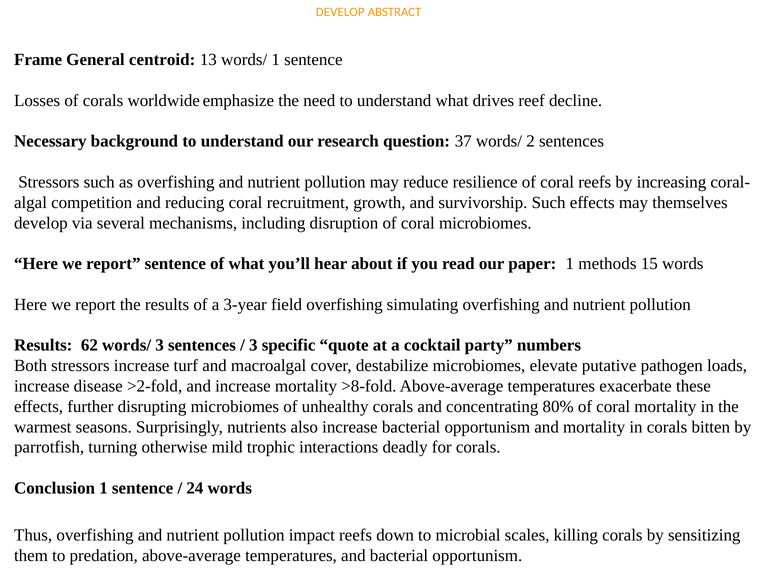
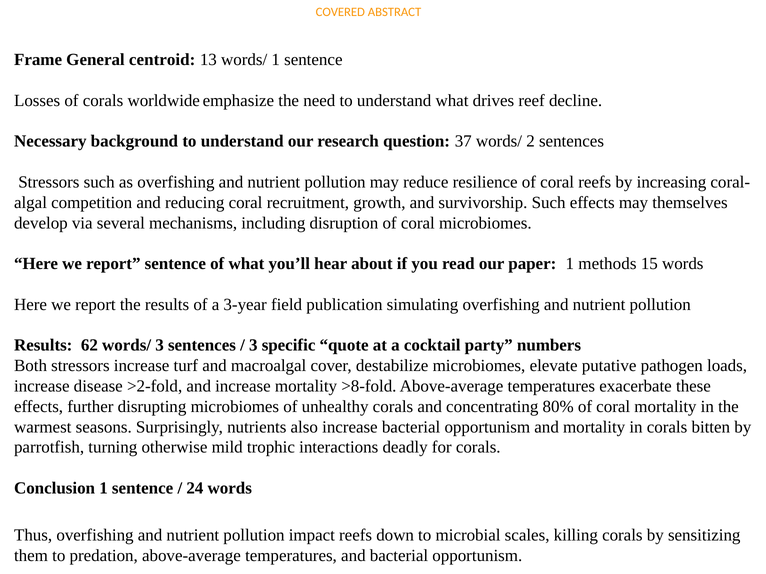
DEVELOP: DEVELOP -> COVERED (340, 12)
field overfishing: overfishing -> publication (344, 305)
